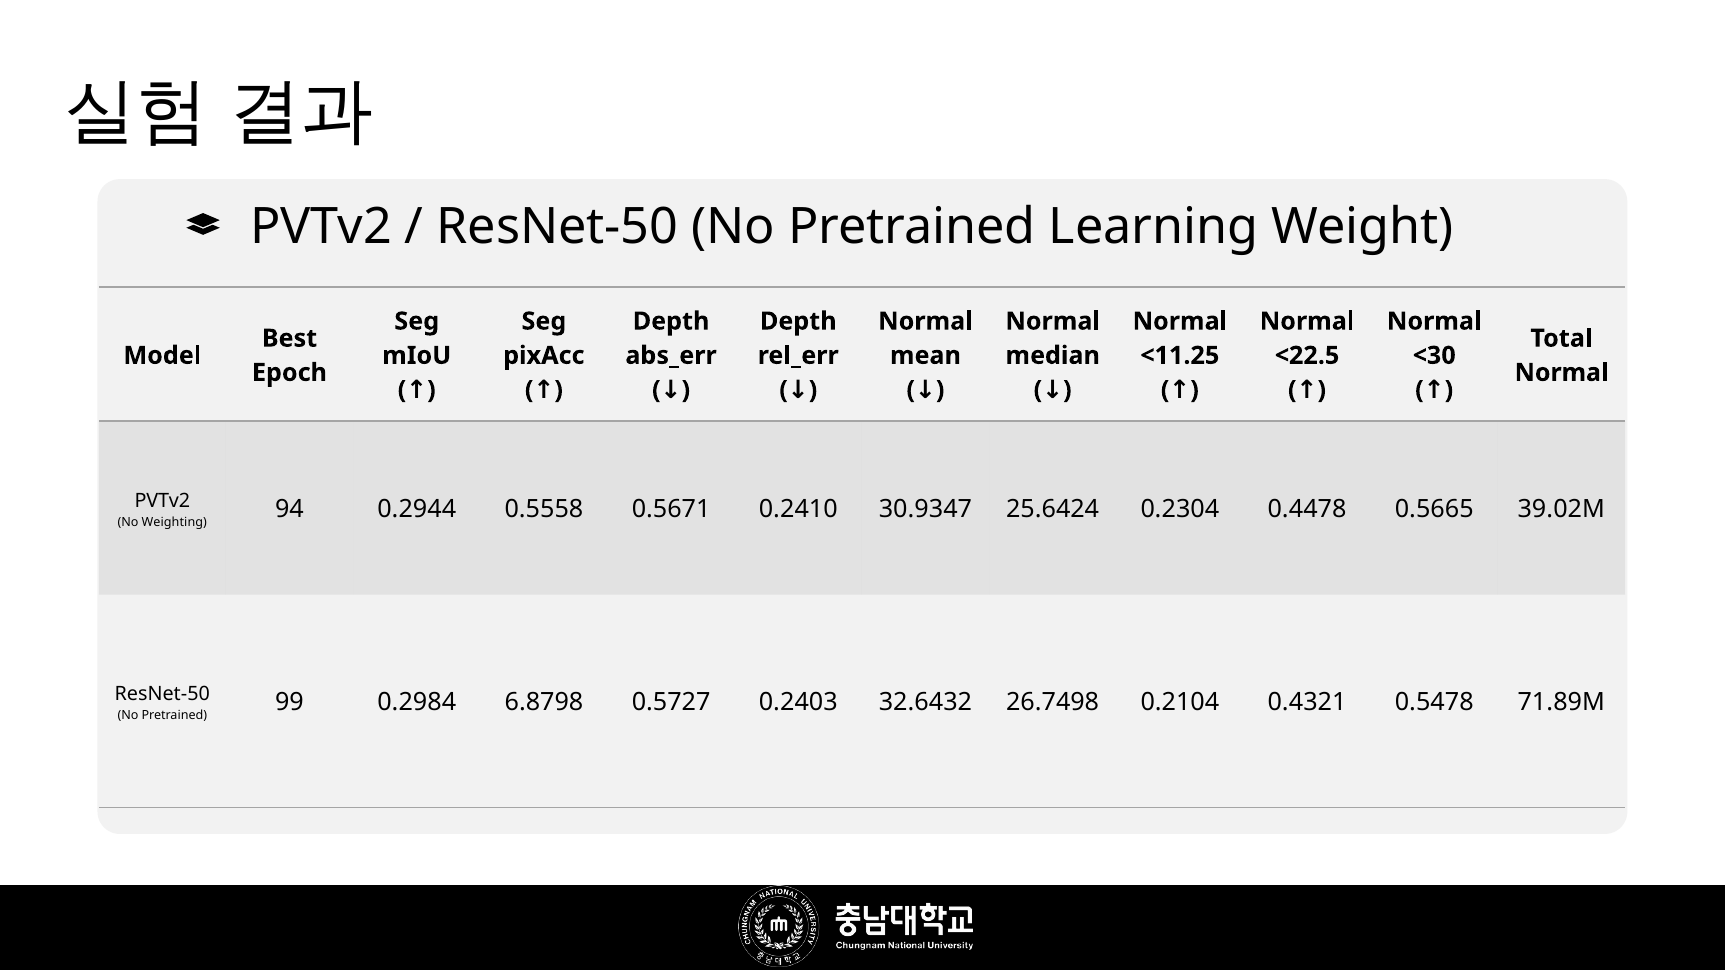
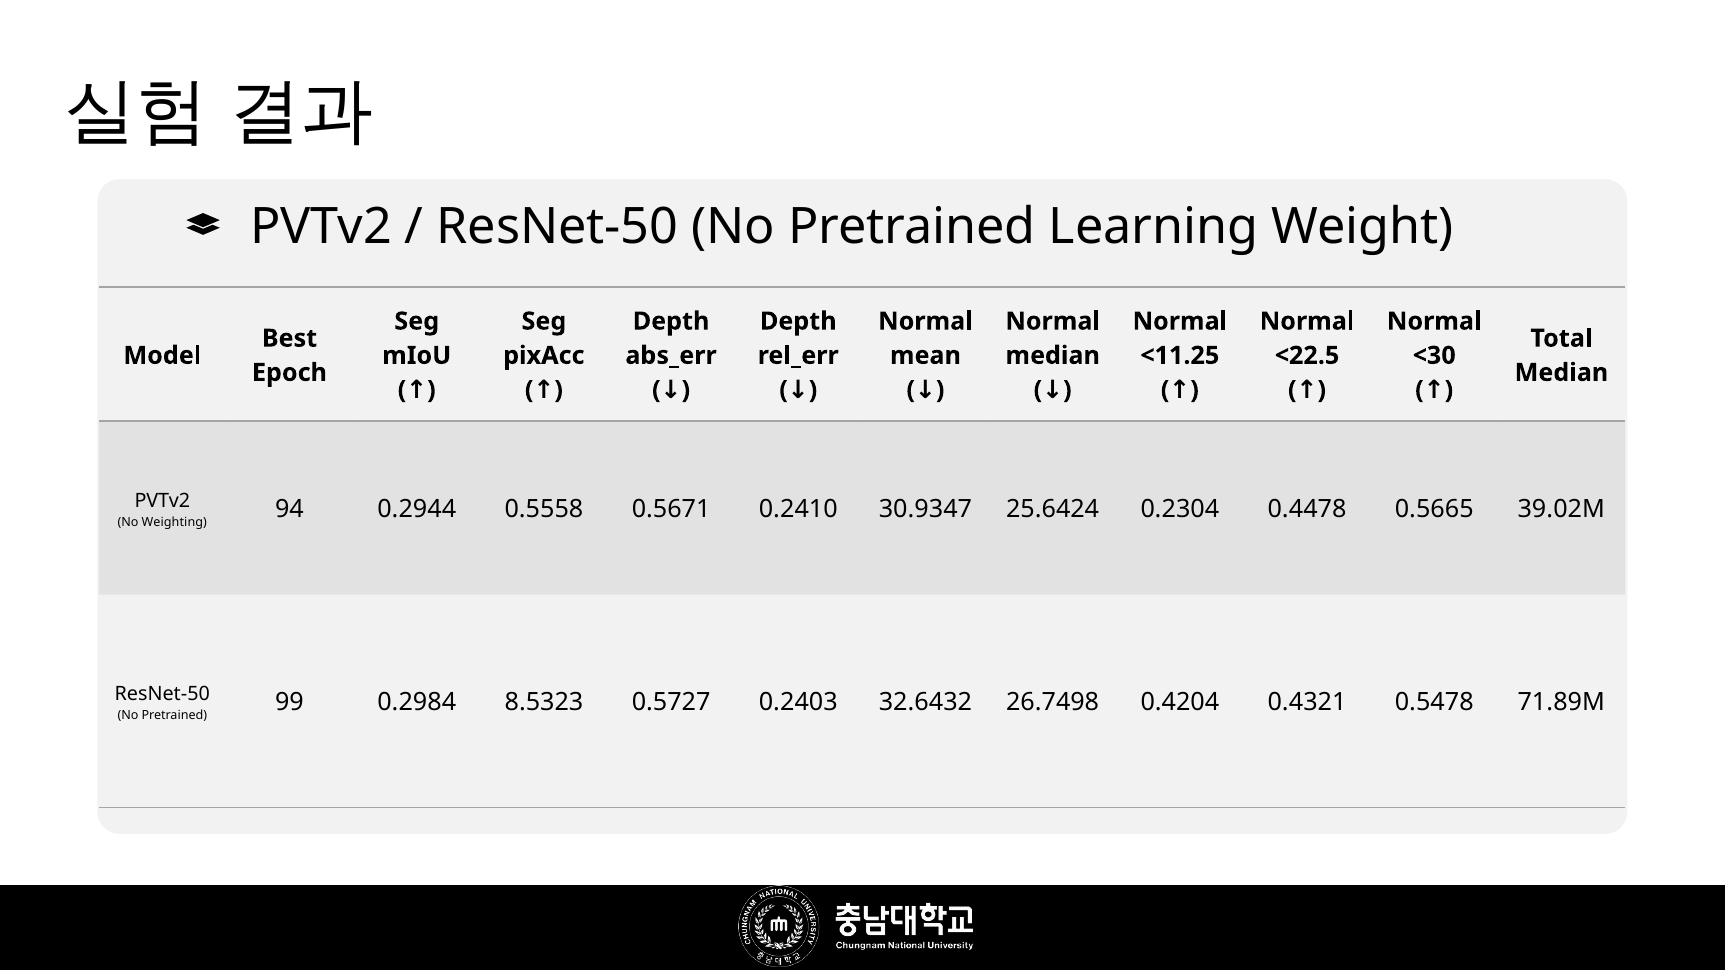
Normal: Normal -> Median (1561, 373)
6.8798: 6.8798 -> 8.5323 (544, 703)
0.2104: 0.2104 -> 0.4204 (1180, 703)
